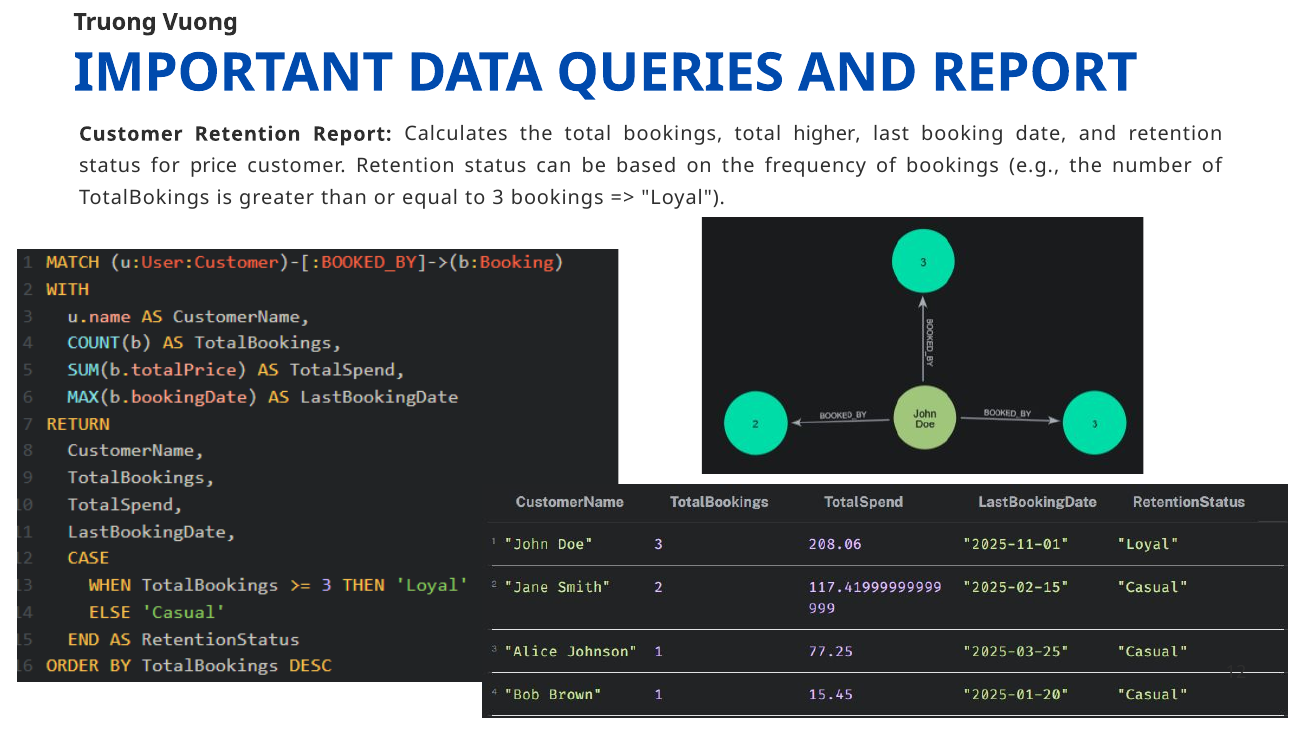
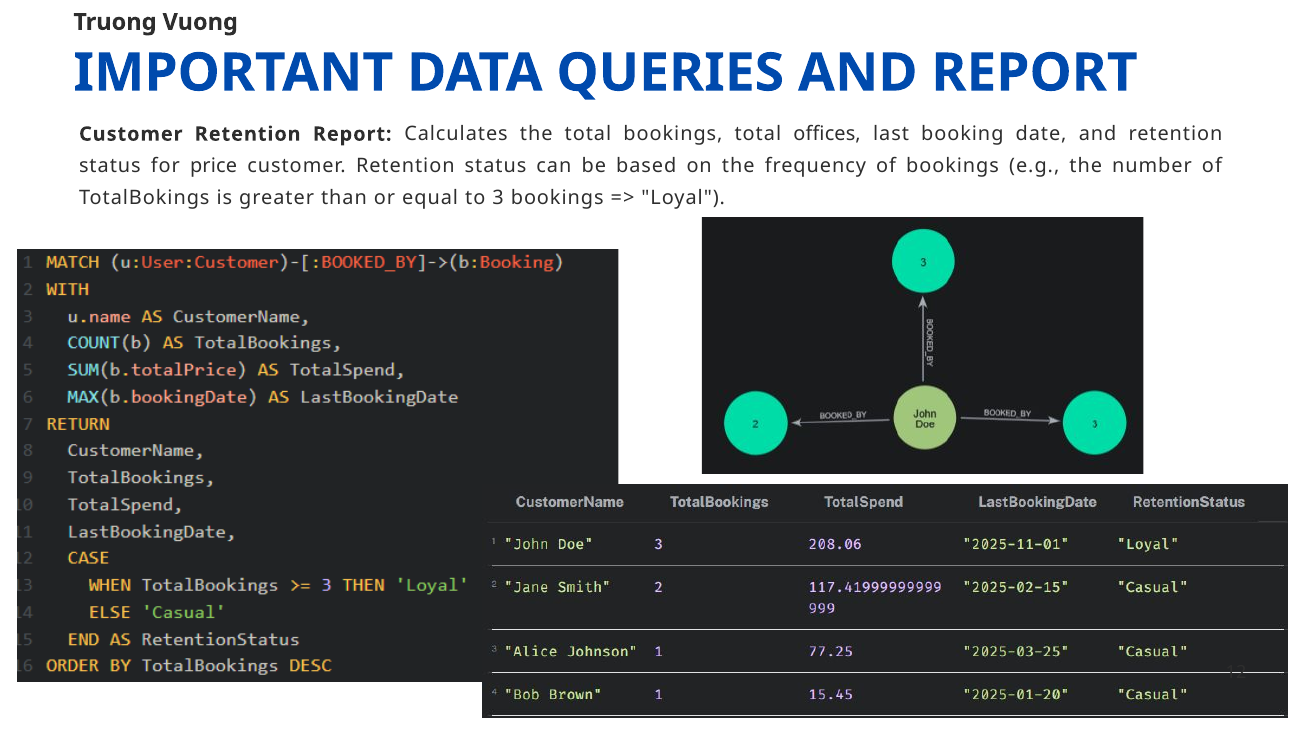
higher: higher -> offices (827, 134)
